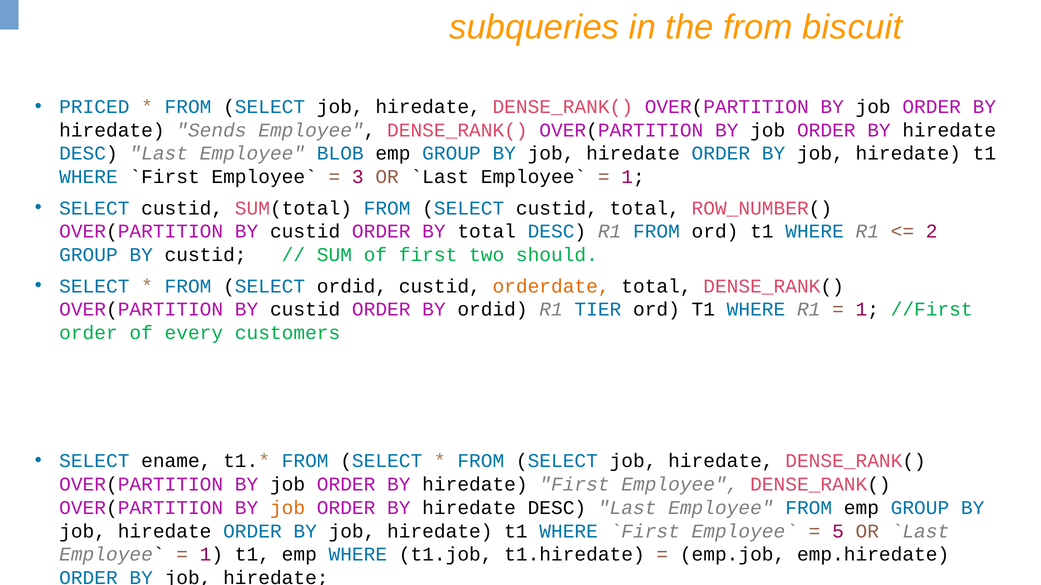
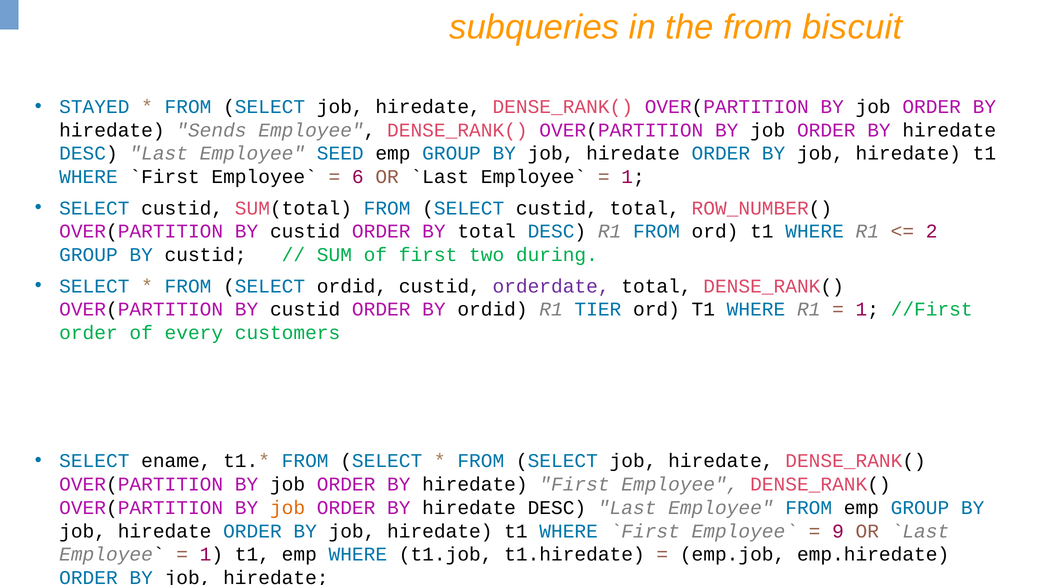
PRICED: PRICED -> STAYED (94, 107)
BLOB: BLOB -> SEED (340, 154)
3: 3 -> 6 (358, 177)
should: should -> during (557, 255)
orderdate colour: orange -> purple (551, 286)
5: 5 -> 9 (838, 532)
